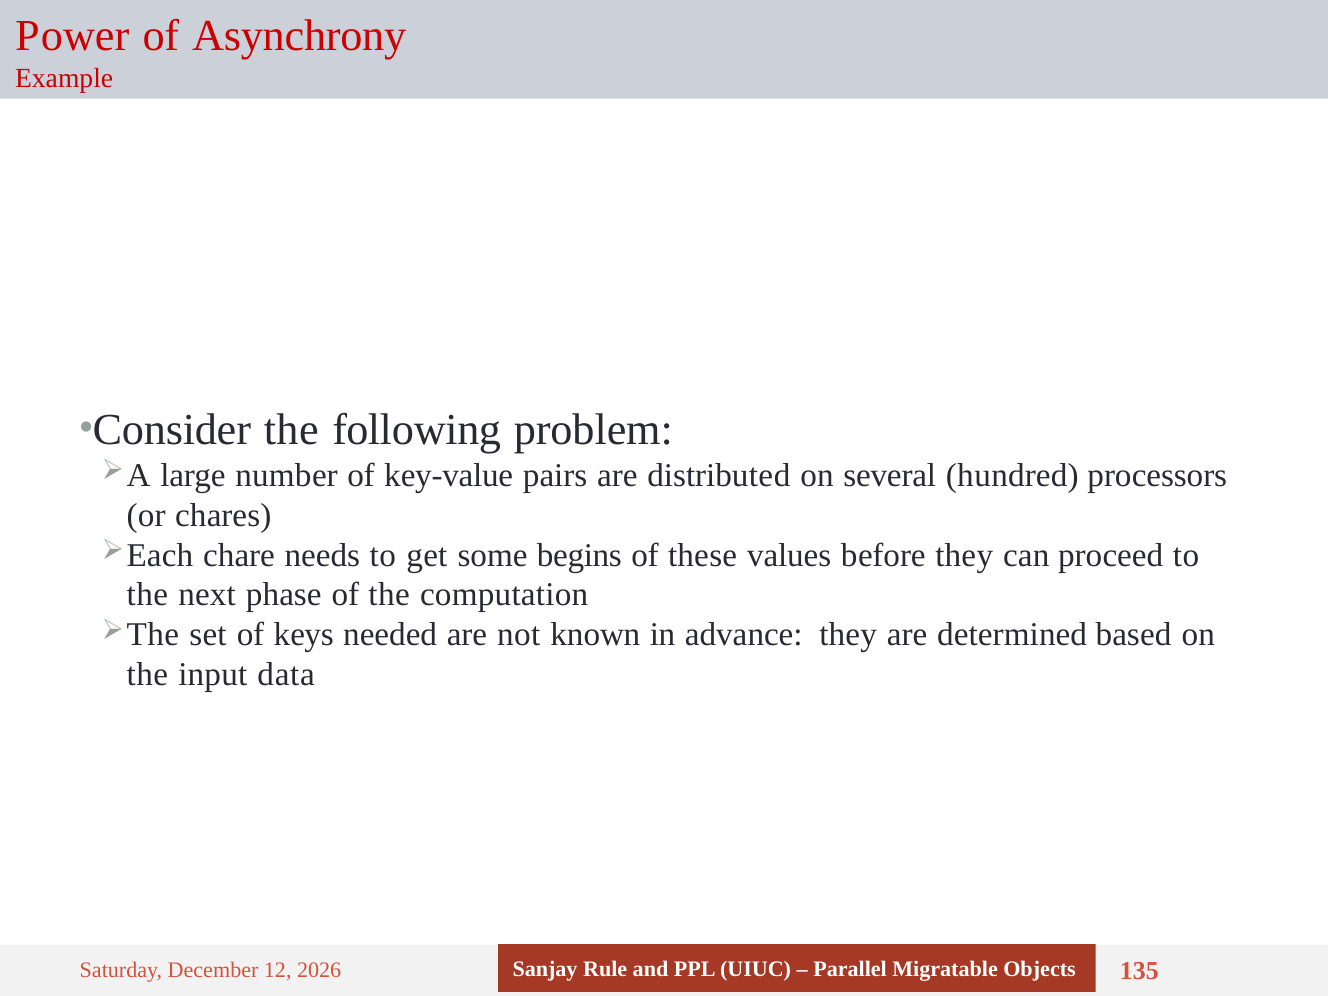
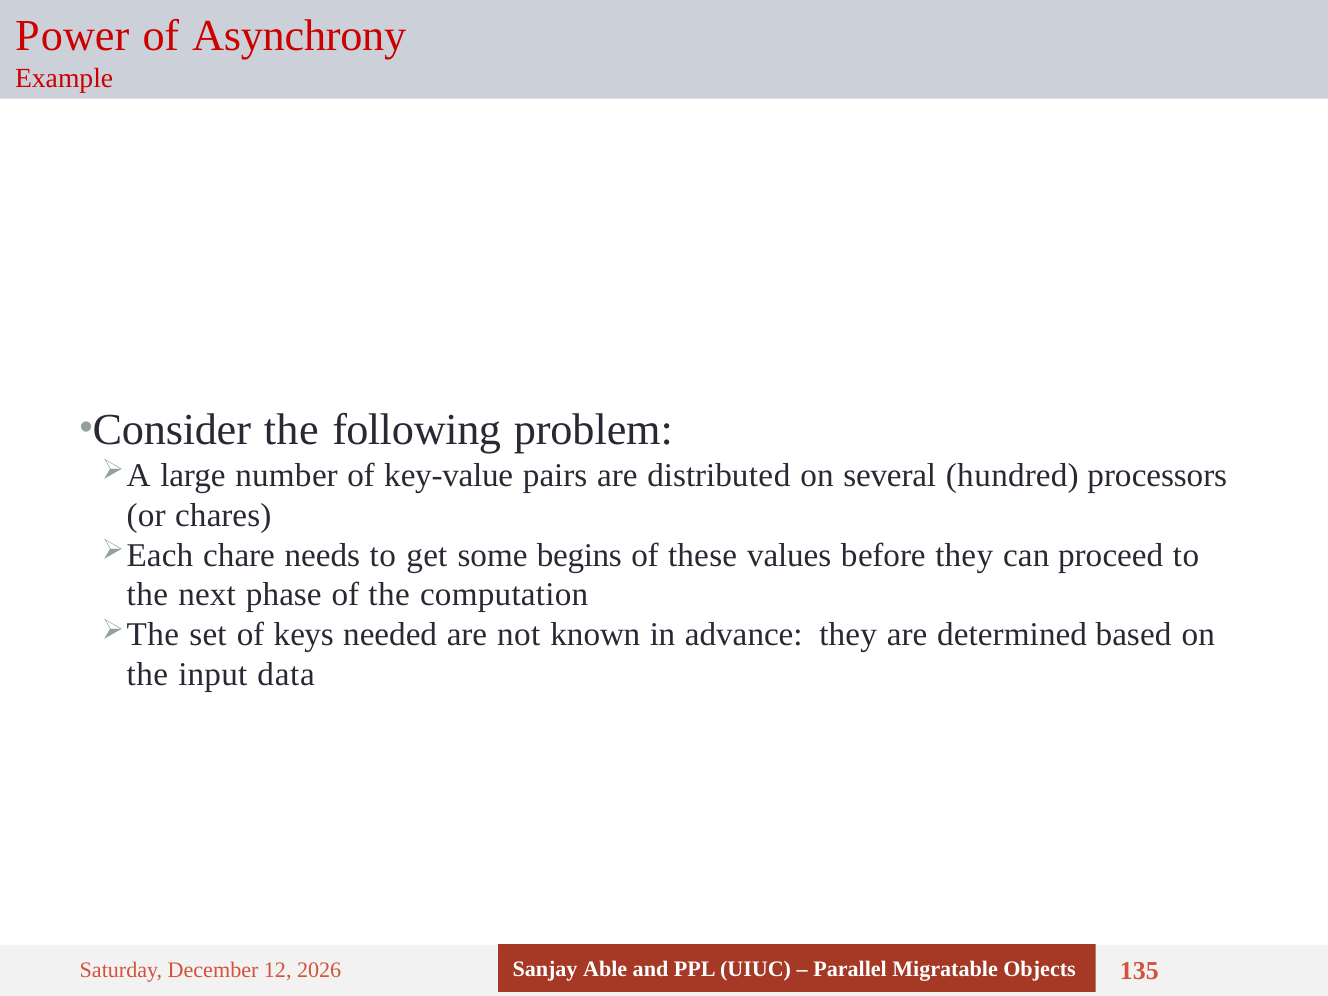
Rule: Rule -> Able (605, 970)
